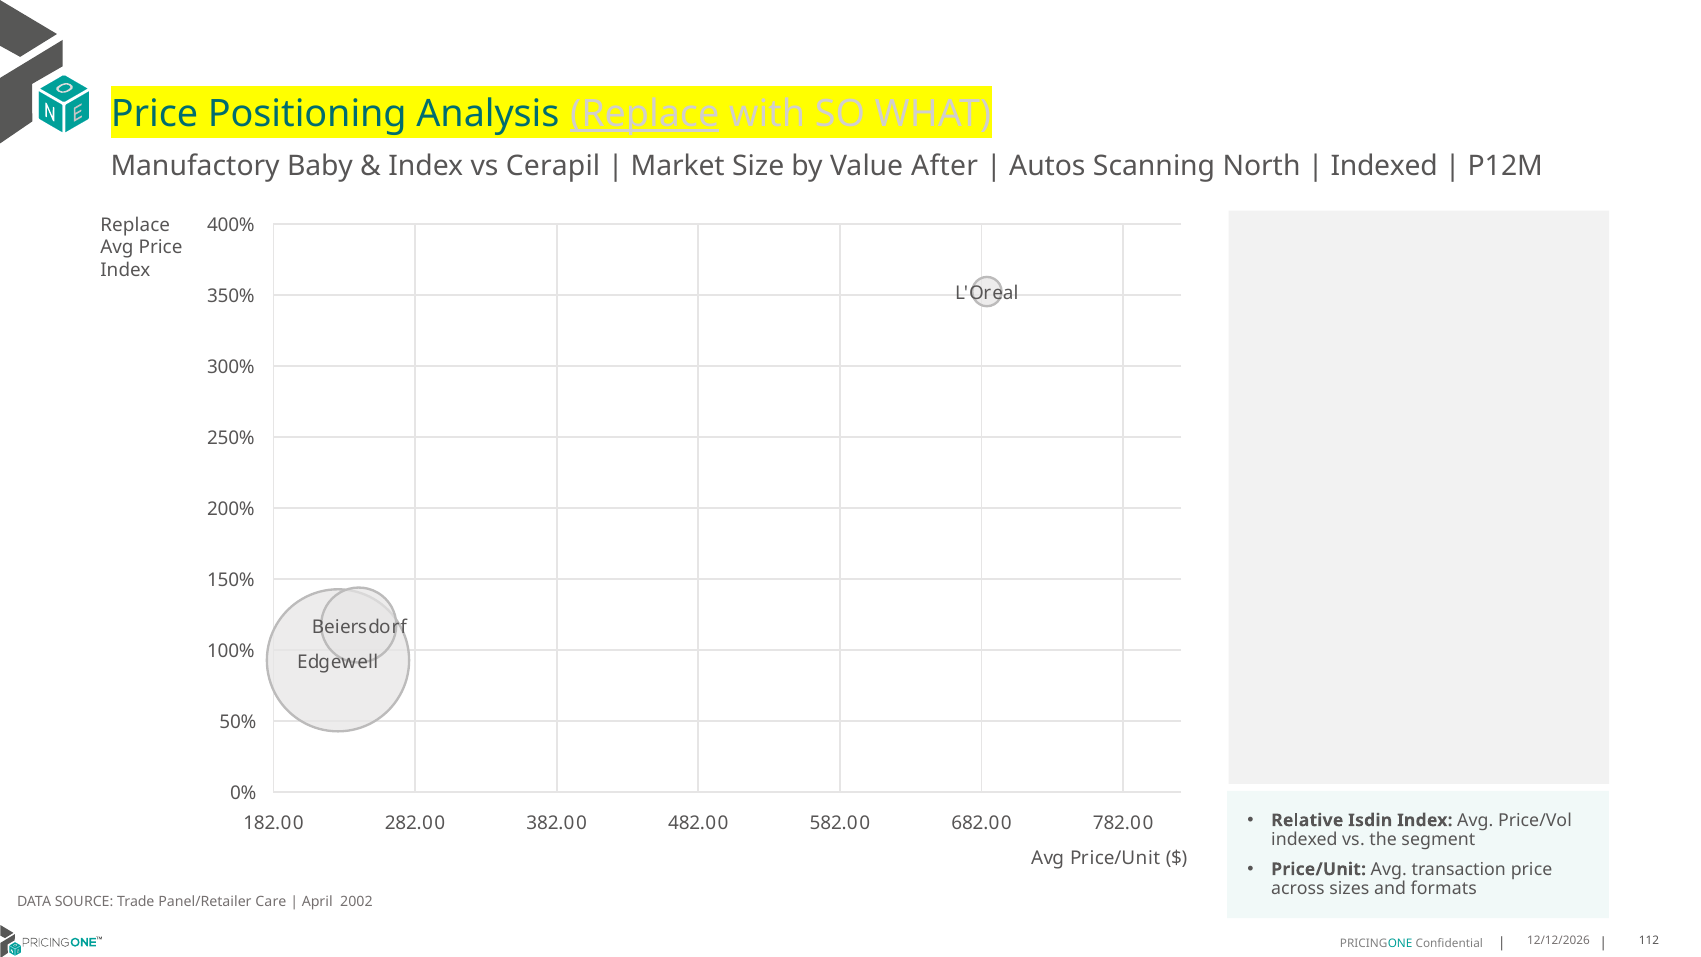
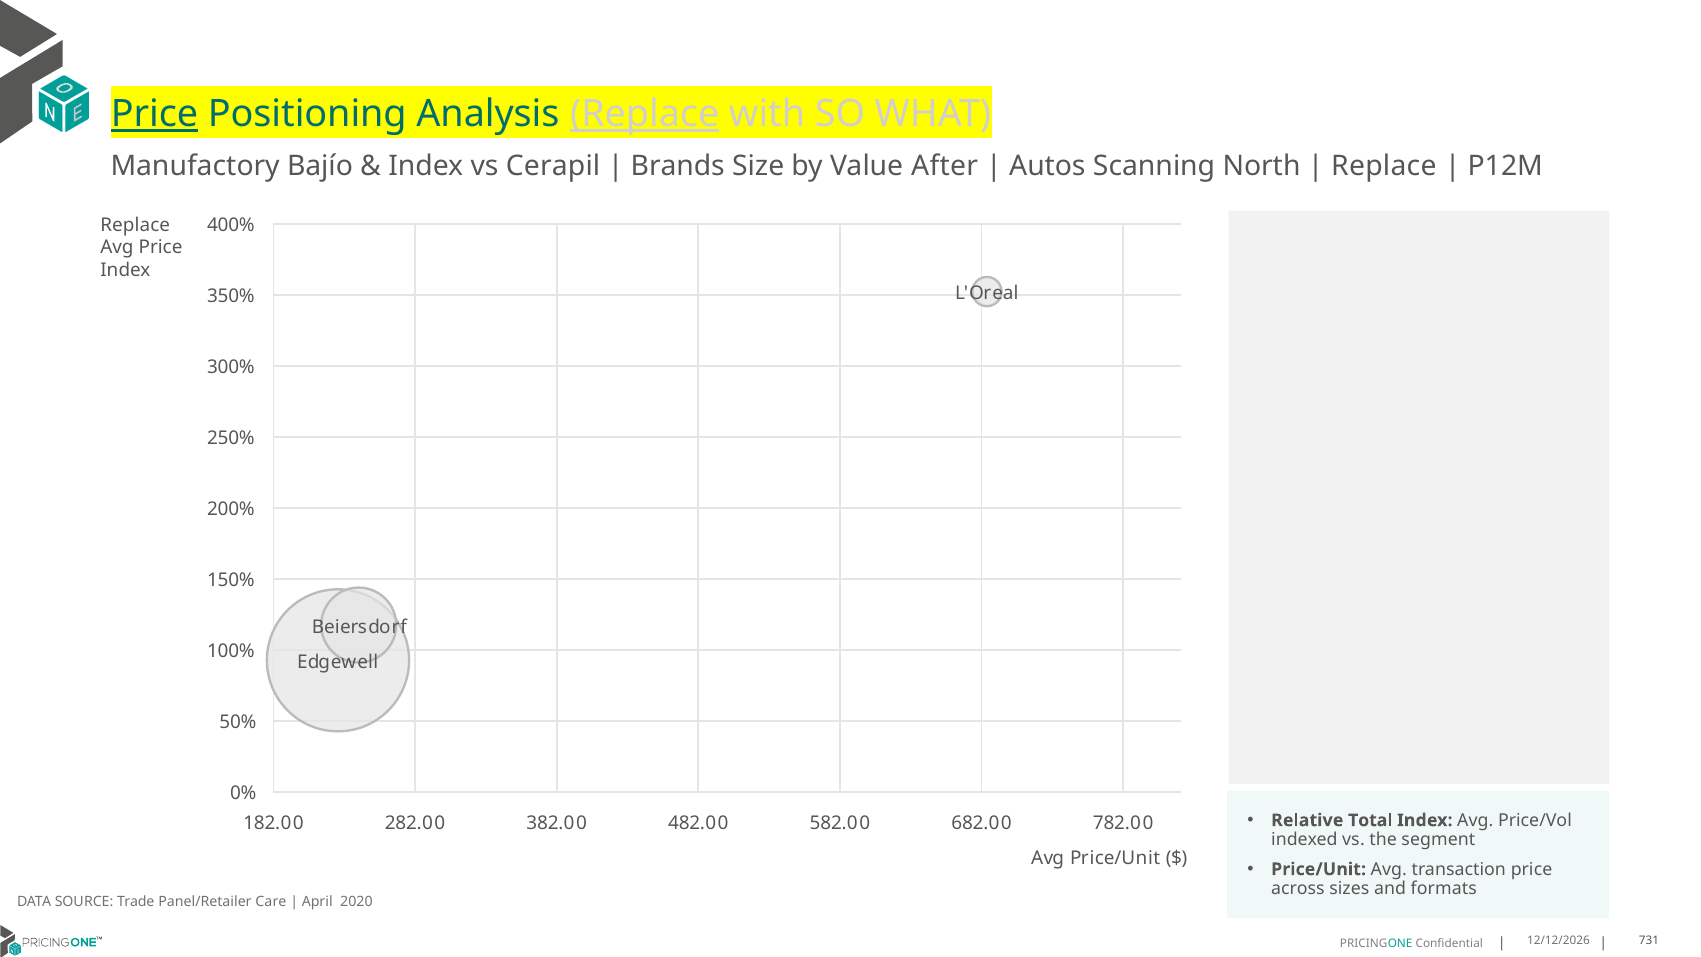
Price underline: none -> present (154, 114)
Baby: Baby -> Bajío (320, 166)
Market: Market -> Brands (678, 166)
Indexed: Indexed -> Replace (1384, 166)
Isdin: Isdin -> Total (1370, 820)
2002: 2002 -> 2020 (356, 901)
112: 112 -> 731 (1649, 941)
